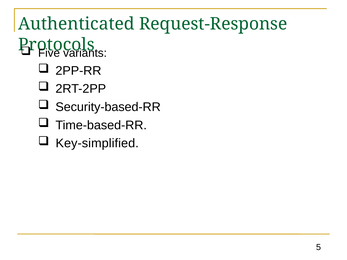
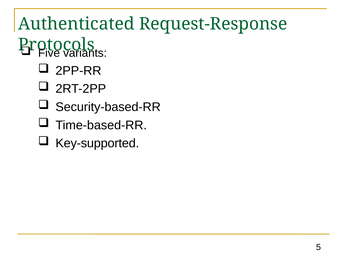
Key-simplified: Key-simplified -> Key-supported (97, 143)
